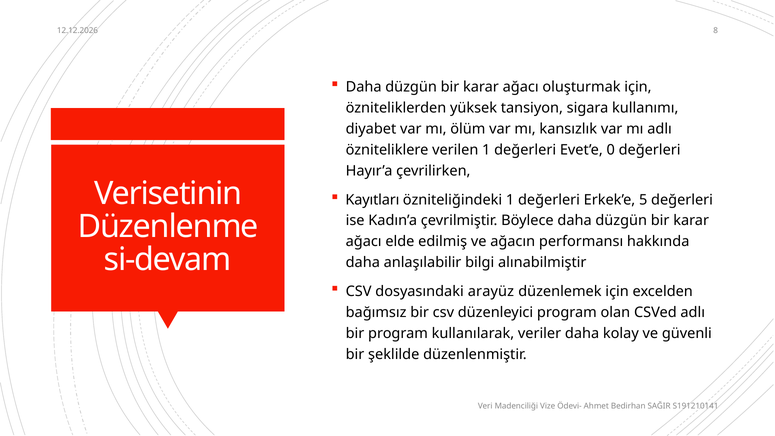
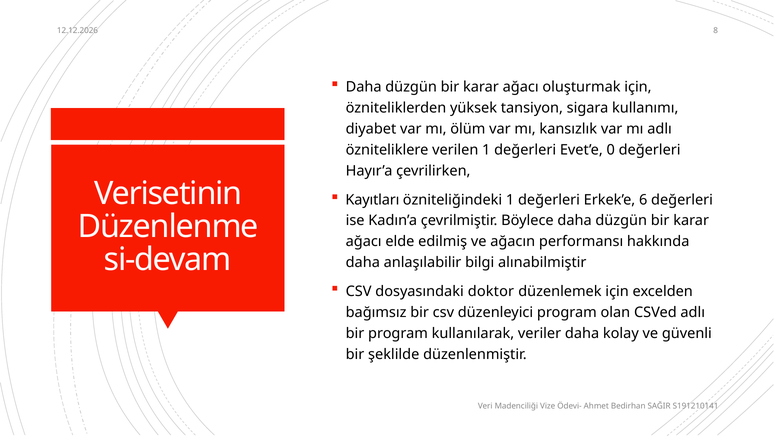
5: 5 -> 6 (643, 200)
arayüz: arayüz -> doktor (491, 291)
